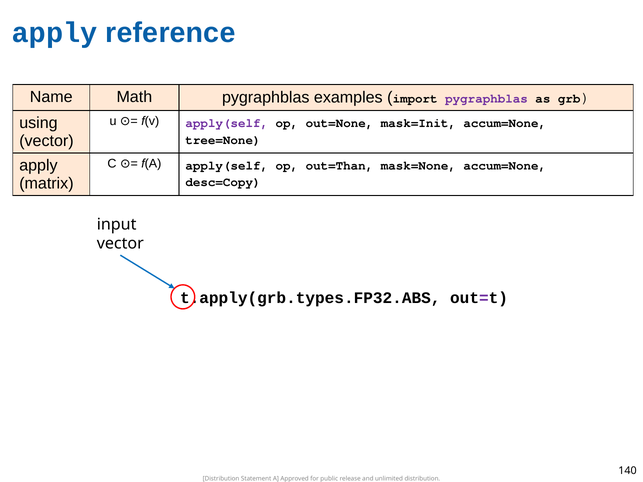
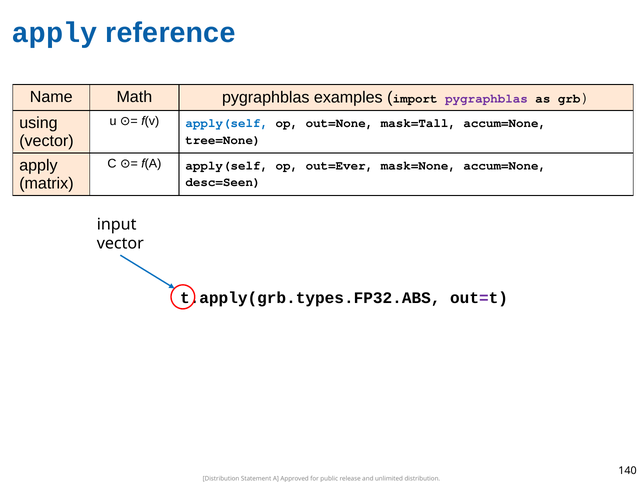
apply(self colour: purple -> blue (227, 123)
mask=Init: mask=Init -> mask=Tall (418, 123)
out=Than: out=Than -> out=Ever (339, 166)
desc=Copy: desc=Copy -> desc=Seen (223, 182)
